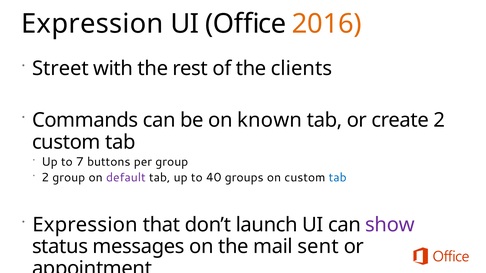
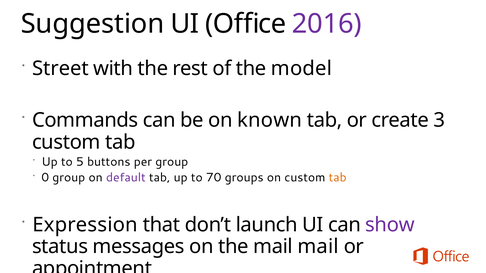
Expression: Expression -> Suggestion (93, 24)
2016 colour: orange -> purple (327, 24)
clients: clients -> model (301, 69)
create 2: 2 -> 3 (439, 120)
7: 7 -> 5 (80, 162)
2: 2 -> 0 (45, 178)
40: 40 -> 70 (214, 178)
tab colour: blue -> orange (338, 178)
mail sent: sent -> mail (318, 247)
